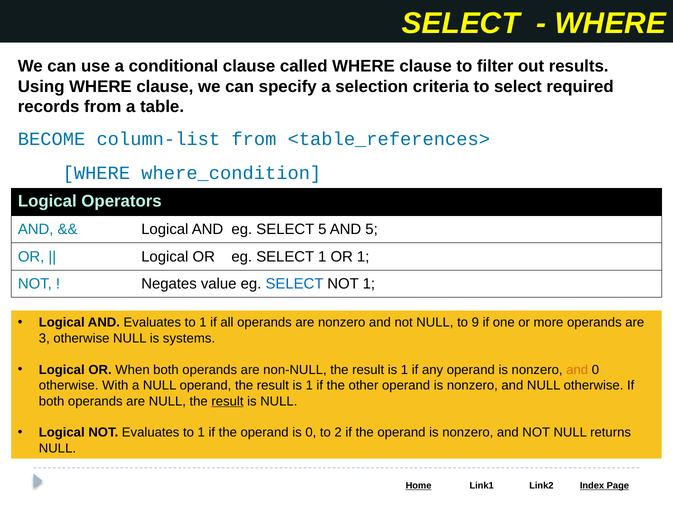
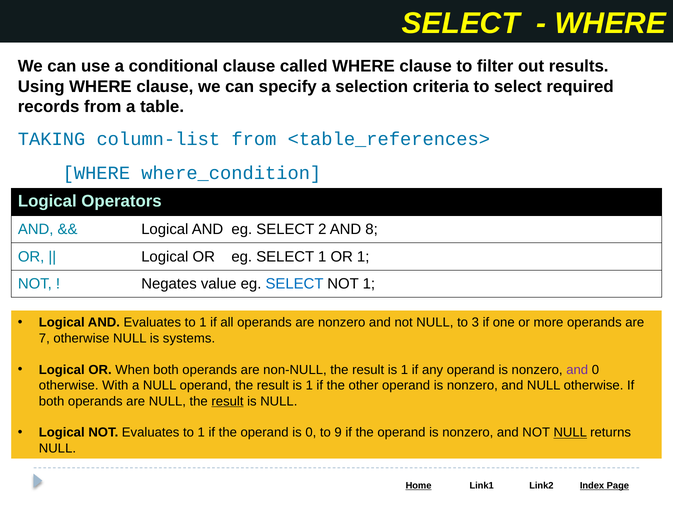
BECOME: BECOME -> TAKING (52, 139)
SELECT 5: 5 -> 2 (322, 229)
AND 5: 5 -> 8 (372, 229)
9: 9 -> 3 (475, 322)
3: 3 -> 7 (44, 338)
and colour: orange -> purple (577, 370)
2: 2 -> 9 (338, 432)
NULL underline: none -> present (570, 432)
